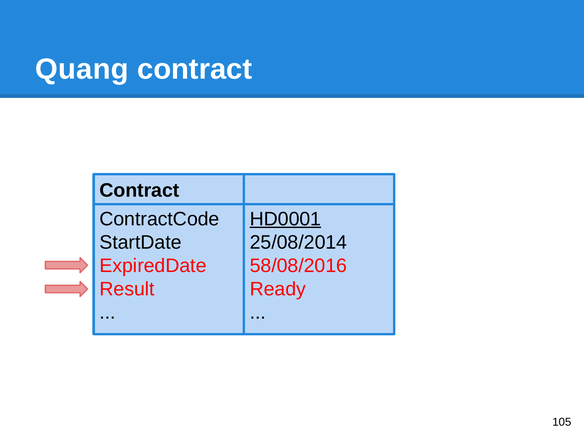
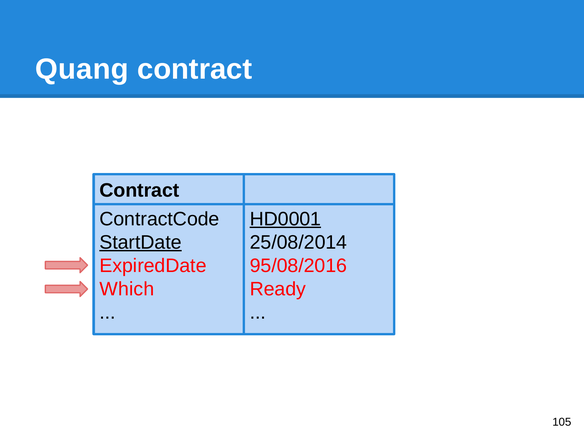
StartDate underline: none -> present (141, 242)
58/08/2016: 58/08/2016 -> 95/08/2016 (298, 266)
Result: Result -> Which (127, 289)
